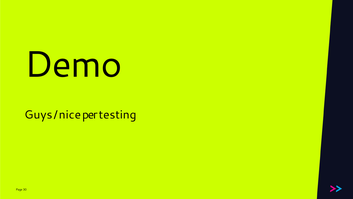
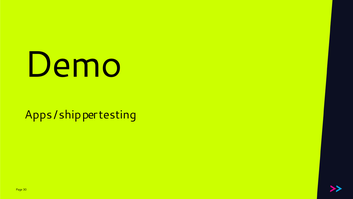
Guys: Guys -> Apps (38, 115)
nice: nice -> ship (70, 115)
